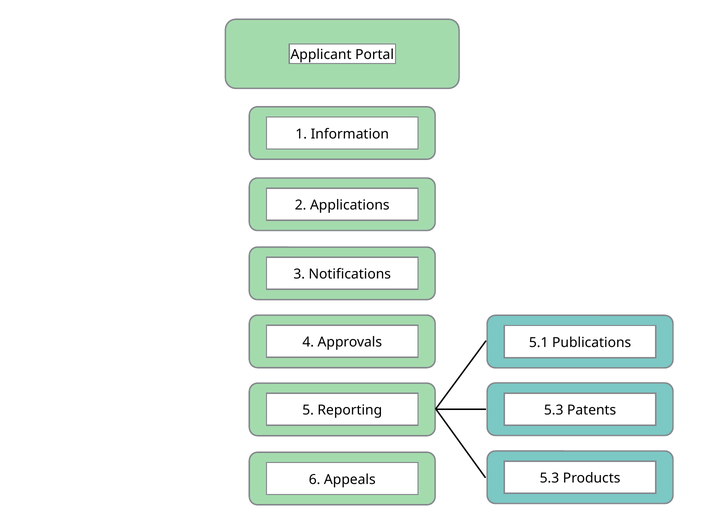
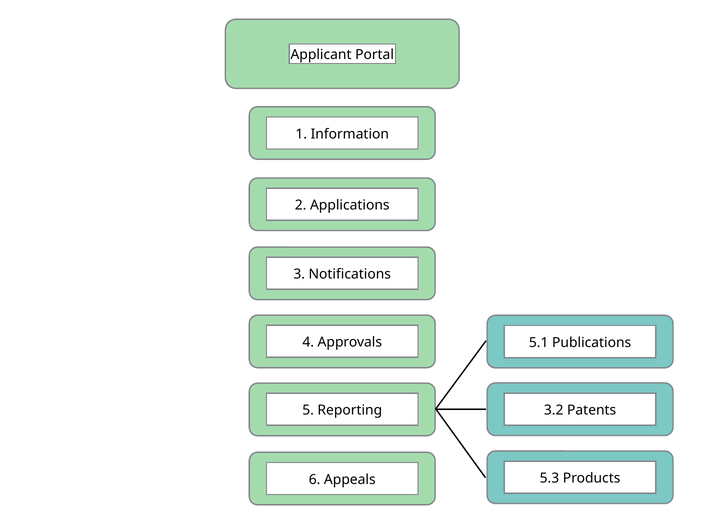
5.3: 5.3 -> 3.2 (554, 410)
